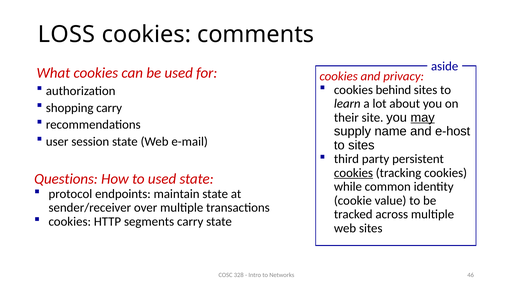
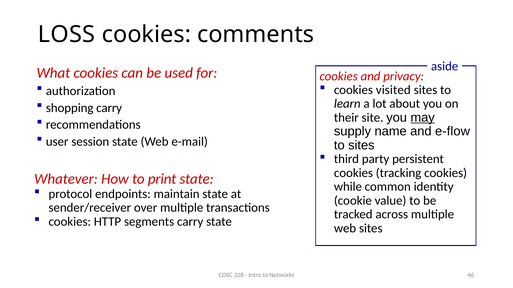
behind: behind -> visited (393, 90)
e-host: e-host -> e-flow (453, 132)
cookies underline: present -> none (353, 173)
Questions: Questions -> Whatever (66, 179)
to used: used -> print (162, 179)
